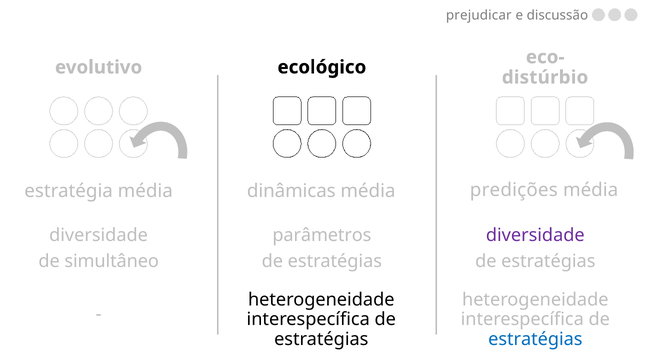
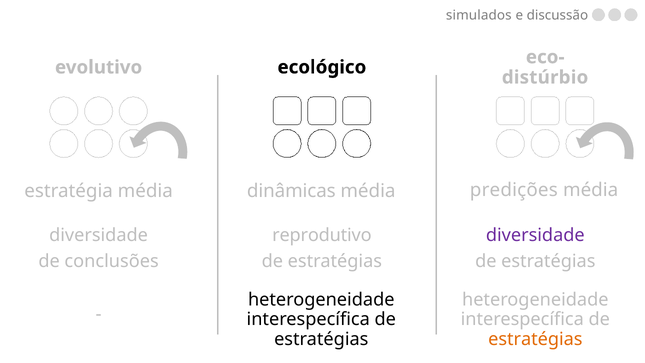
prejudicar: prejudicar -> simulados (479, 15)
parâmetros: parâmetros -> reprodutivo (322, 235)
simultâneo: simultâneo -> conclusões (112, 261)
estratégias colour: blue -> orange (535, 339)
